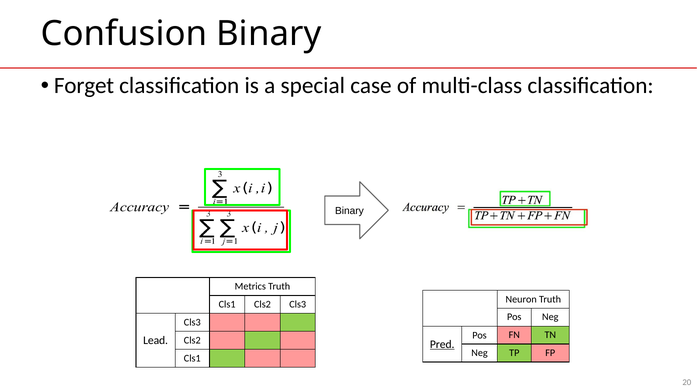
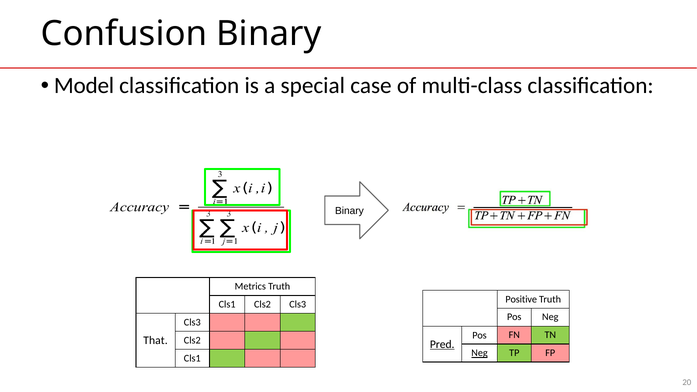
Forget: Forget -> Model (84, 86)
Neuron: Neuron -> Positive (521, 299)
Lead: Lead -> That (156, 340)
Neg underline: none -> present (480, 353)
